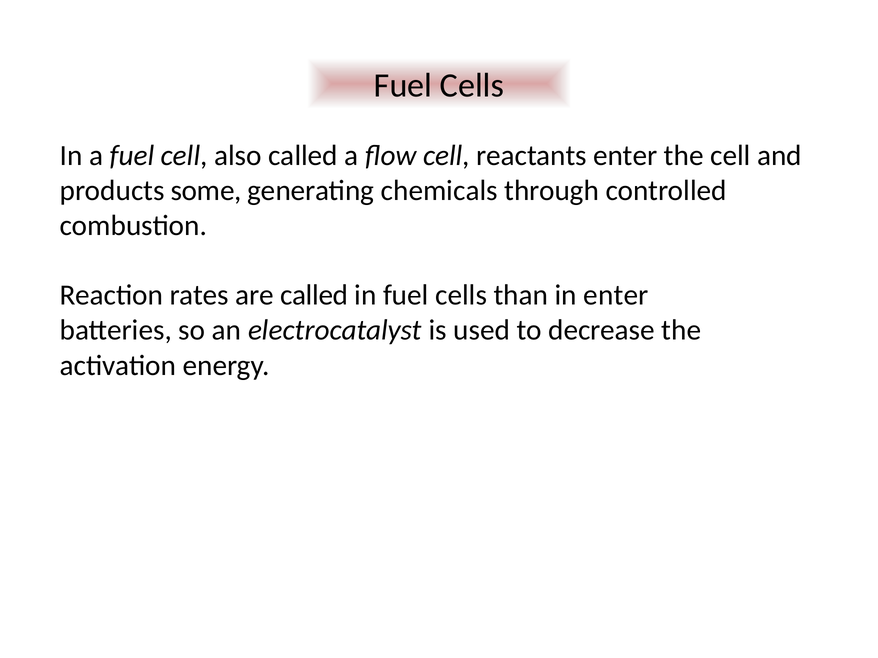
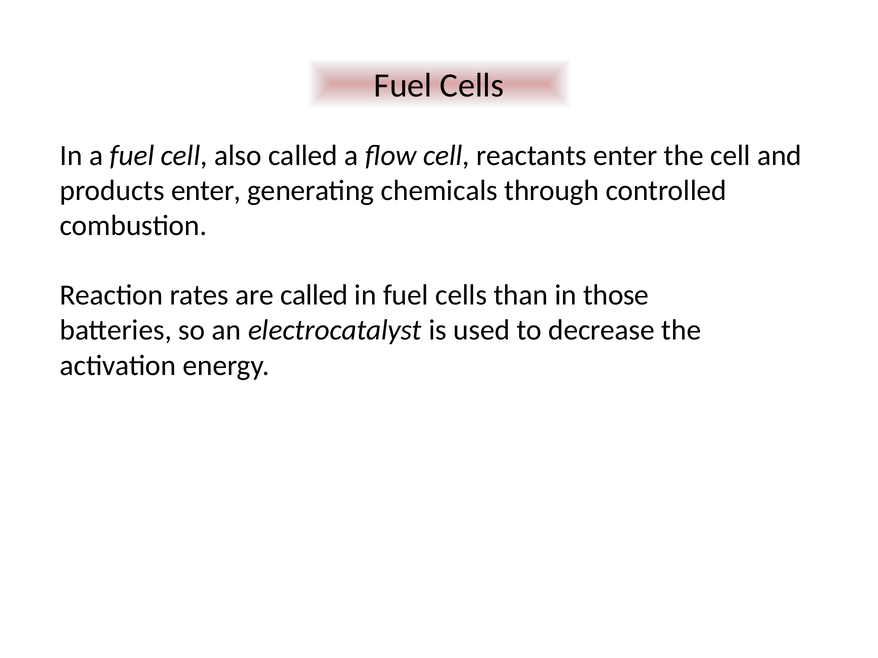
products some: some -> enter (206, 191)
in enter: enter -> those (616, 295)
